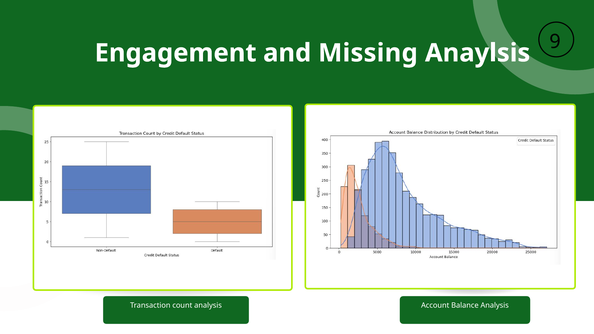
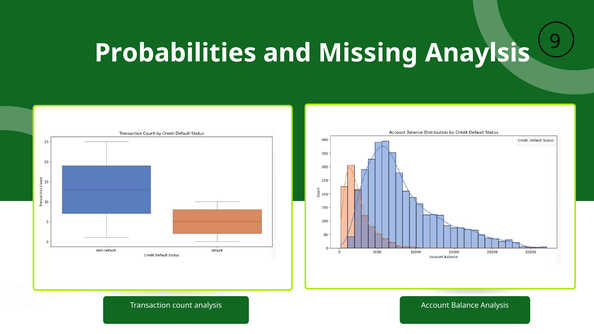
Engagement: Engagement -> Probabilities (175, 53)
